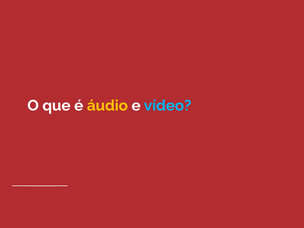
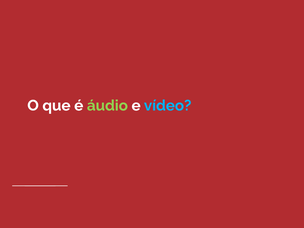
áudio colour: yellow -> light green (107, 106)
